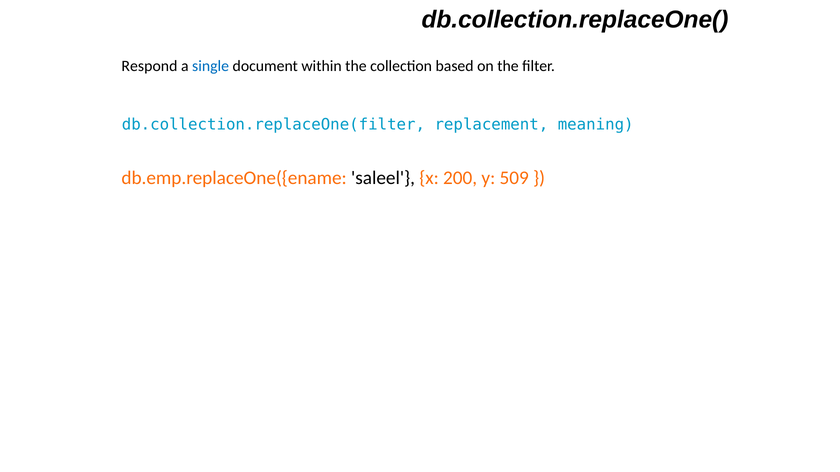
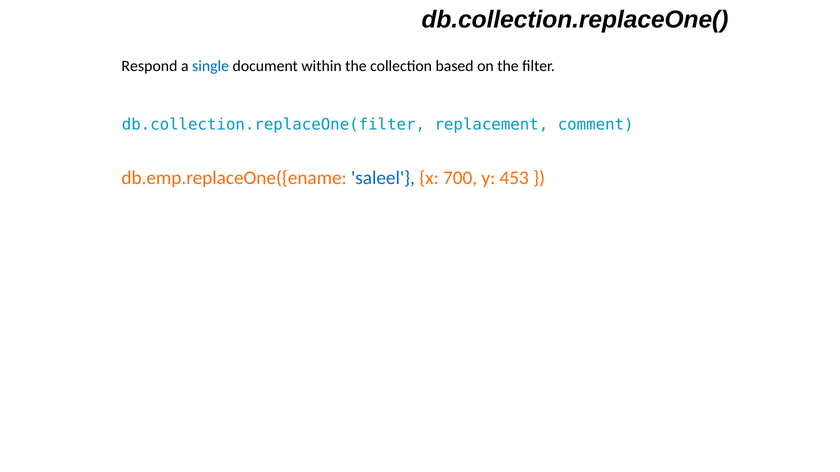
meaning: meaning -> comment (596, 125)
saleel colour: black -> blue (383, 178)
200: 200 -> 700 (460, 178)
509: 509 -> 453 (514, 178)
